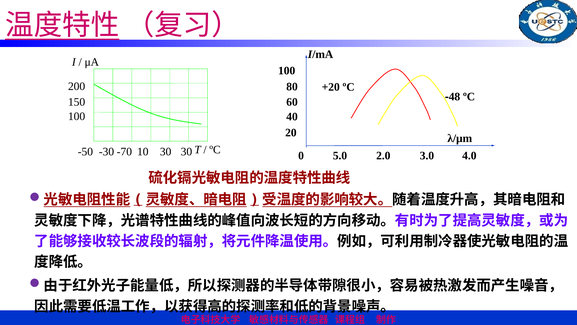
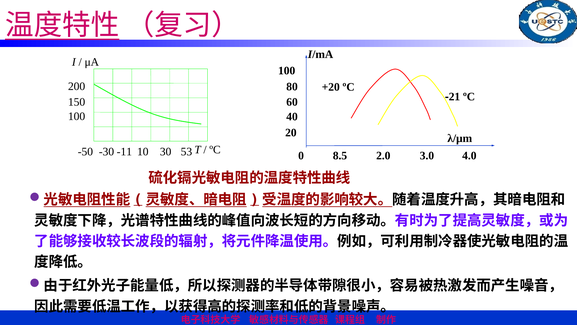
48: 48 -> 21 (454, 97)
-70: -70 -> -11 (124, 152)
30 30: 30 -> 53 (186, 152)
5.0: 5.0 -> 8.5 (340, 155)
